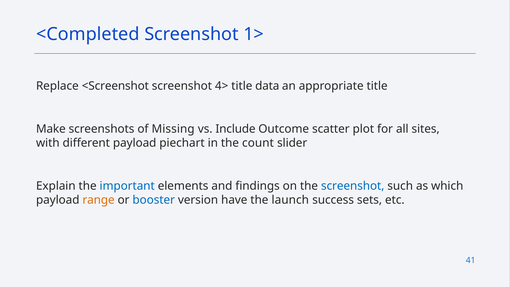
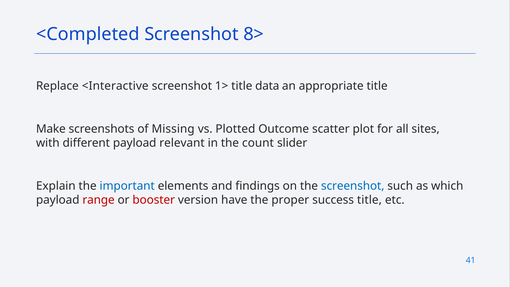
1>: 1> -> 8> (254, 34)
<Screenshot: <Screenshot -> <Interactive (115, 86)
4>: 4> -> 1> (222, 86)
Include: Include -> Plotted (235, 129)
piechart: piechart -> relevant (182, 143)
range colour: orange -> red (99, 200)
booster colour: blue -> red (154, 200)
launch: launch -> proper (290, 200)
success sets: sets -> title (369, 200)
